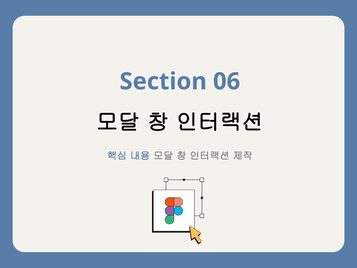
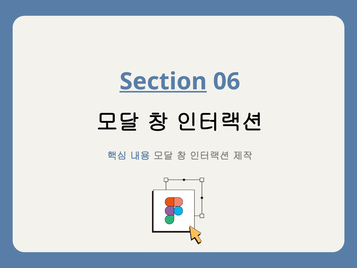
Section underline: none -> present (163, 81)
